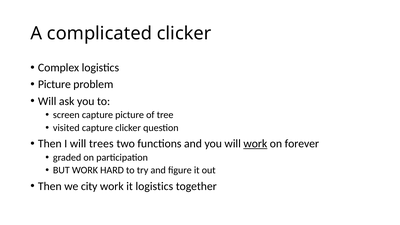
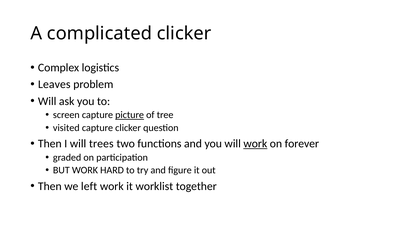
Picture: Picture -> Leaves (54, 84)
picture underline: none -> present (130, 115)
city: city -> left (89, 186)
it logistics: logistics -> worklist (154, 186)
